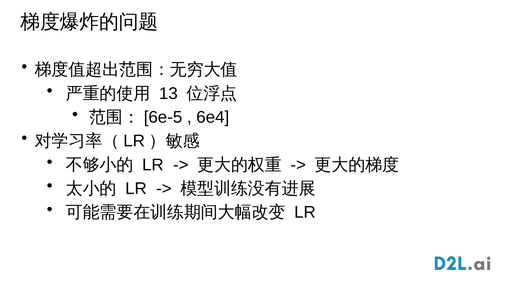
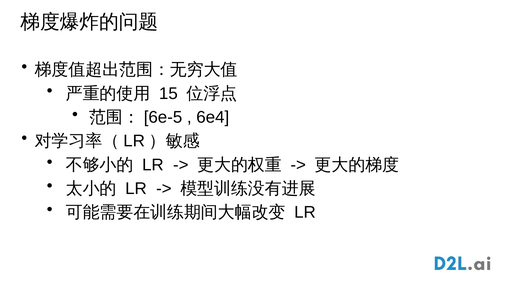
13: 13 -> 15 (168, 94)
